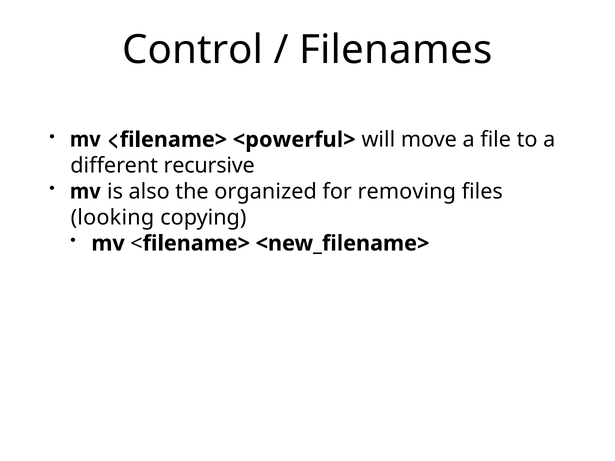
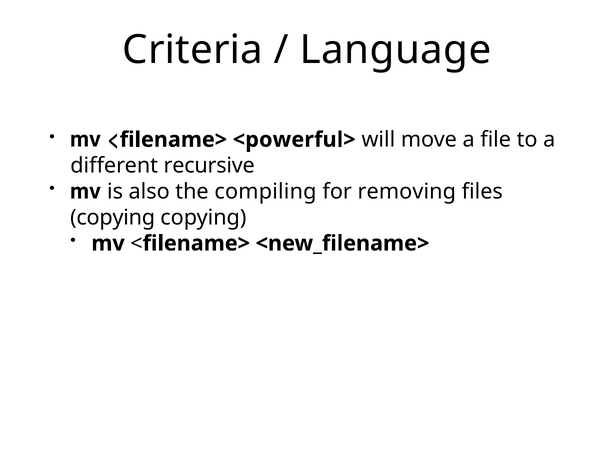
Control: Control -> Criteria (193, 50)
Filenames: Filenames -> Language (396, 50)
organized: organized -> compiling (265, 192)
looking: looking -> copying (113, 218)
